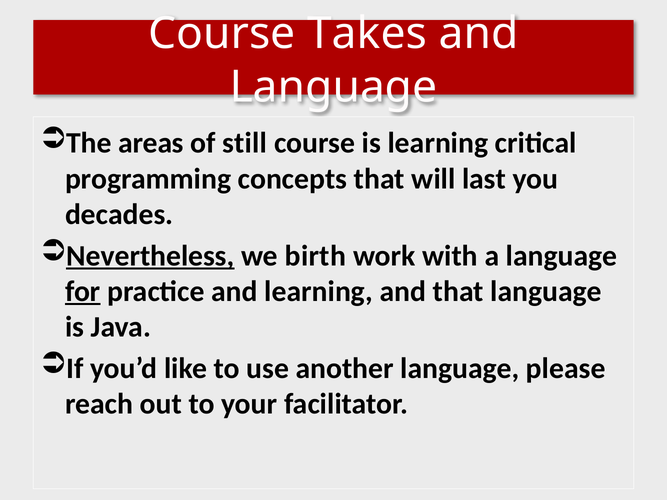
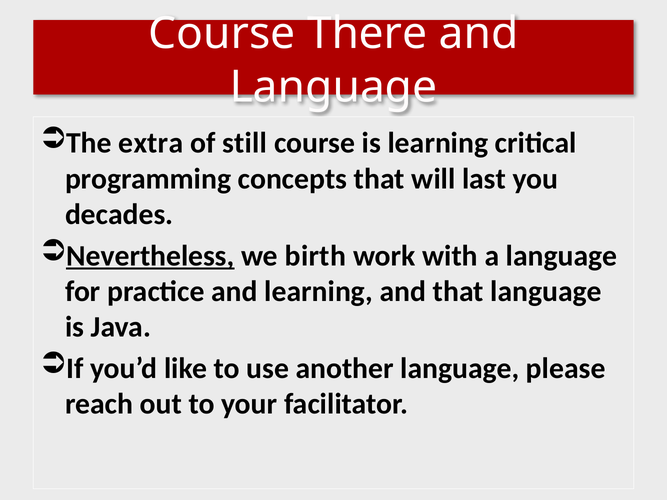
Takes: Takes -> There (367, 34)
areas: areas -> extra (151, 143)
for underline: present -> none (83, 292)
